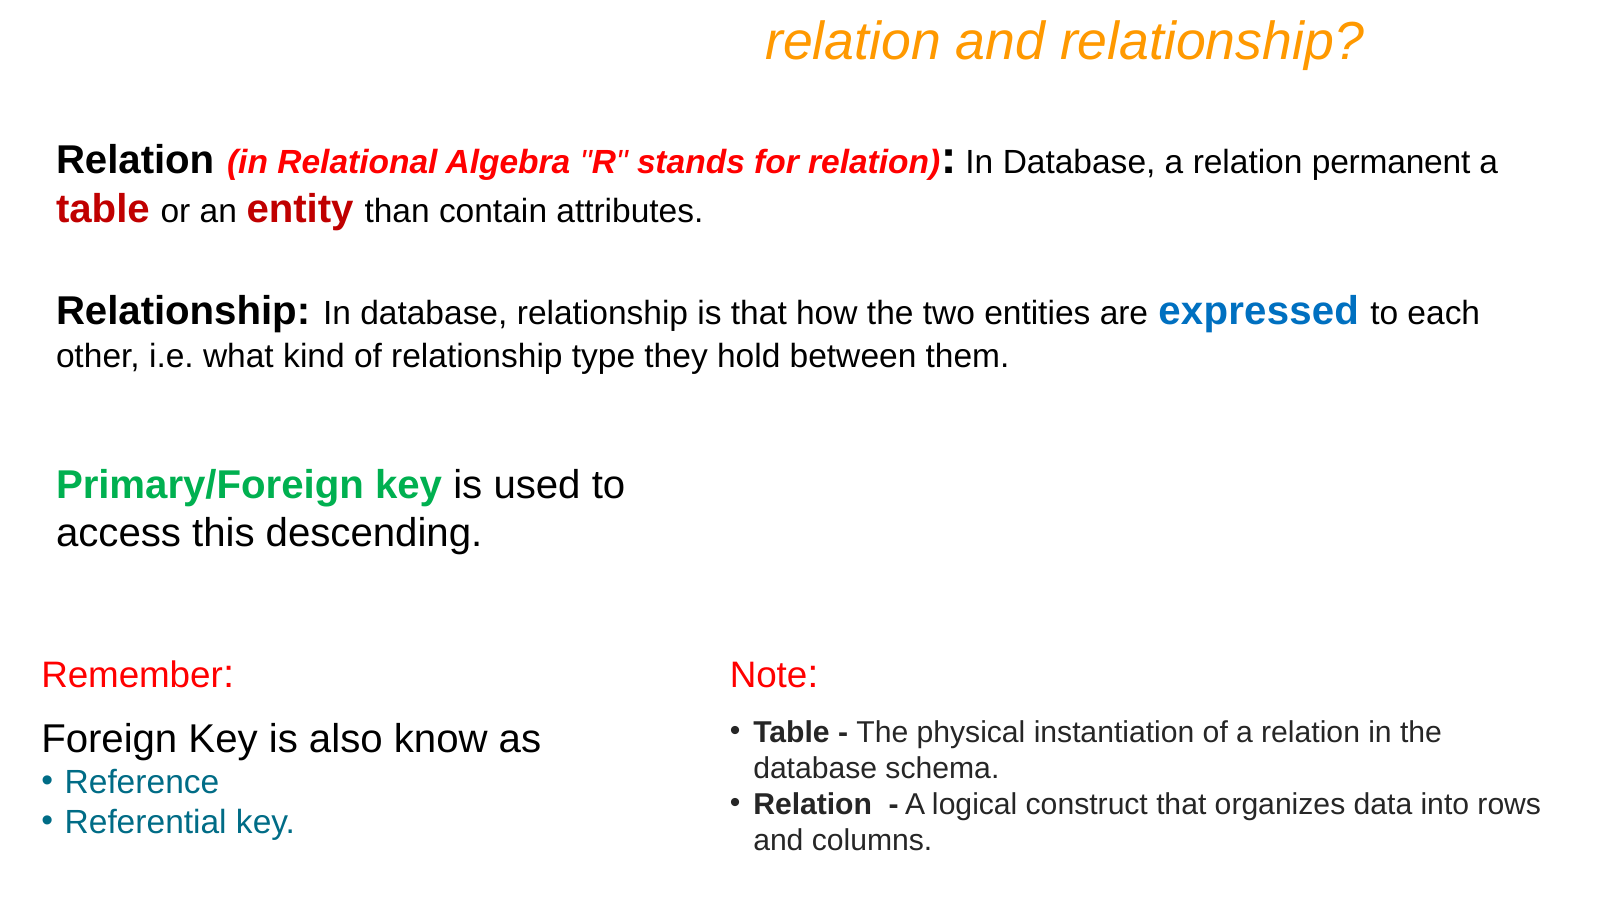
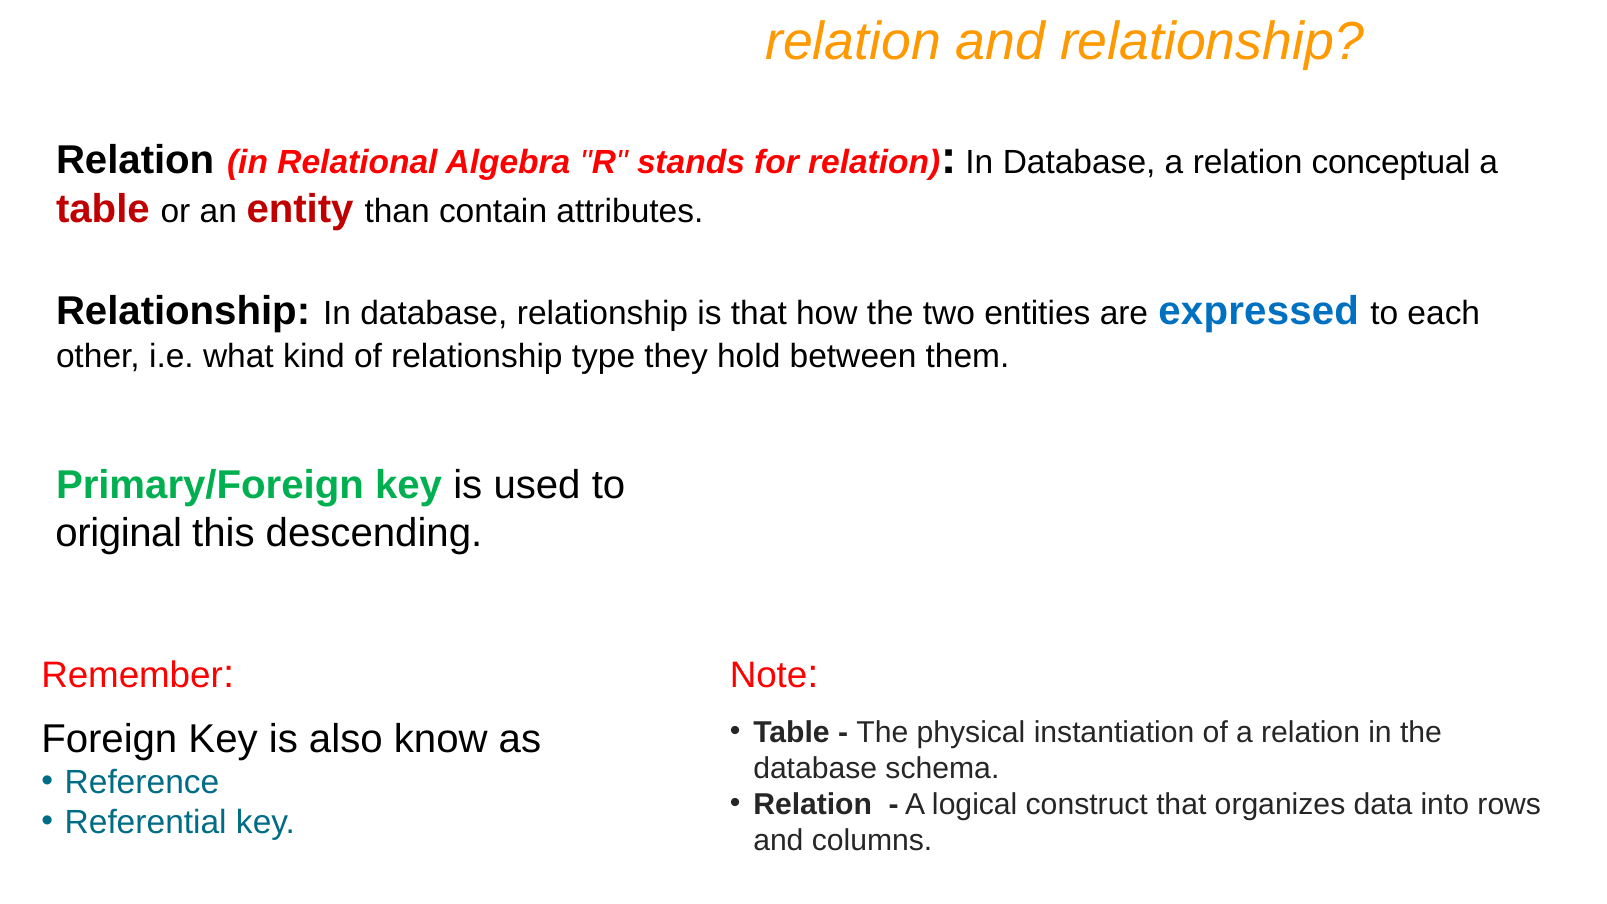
permanent: permanent -> conceptual (1391, 162)
access: access -> original (119, 533)
